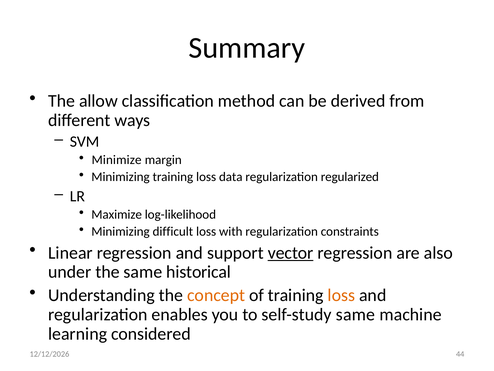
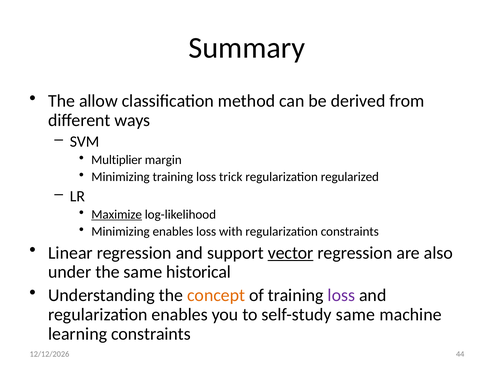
Minimize: Minimize -> Multiplier (117, 160)
data: data -> trick (231, 177)
Maximize underline: none -> present (117, 214)
Minimizing difficult: difficult -> enables (173, 231)
loss colour: orange -> purple (341, 295)
learning considered: considered -> constraints (151, 333)
